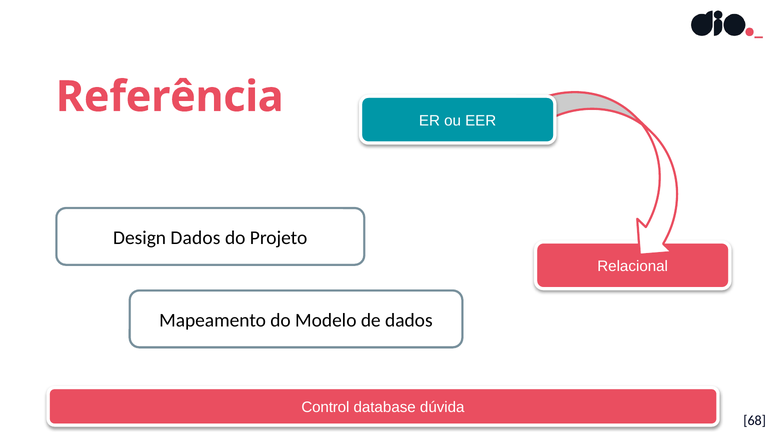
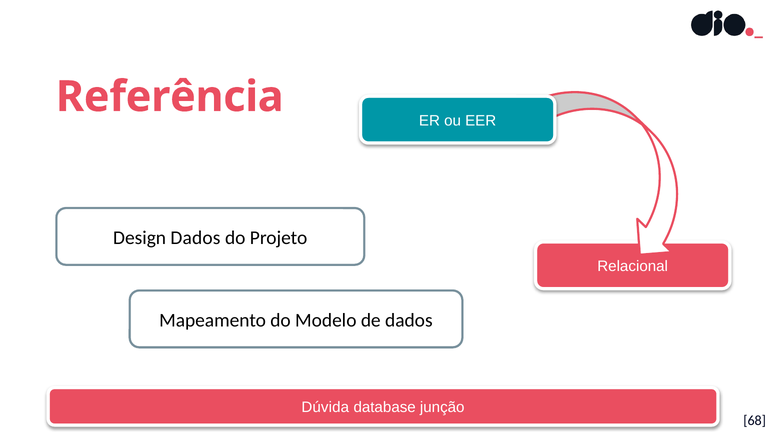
Control: Control -> Dúvida (325, 407)
dúvida: dúvida -> junção (442, 407)
